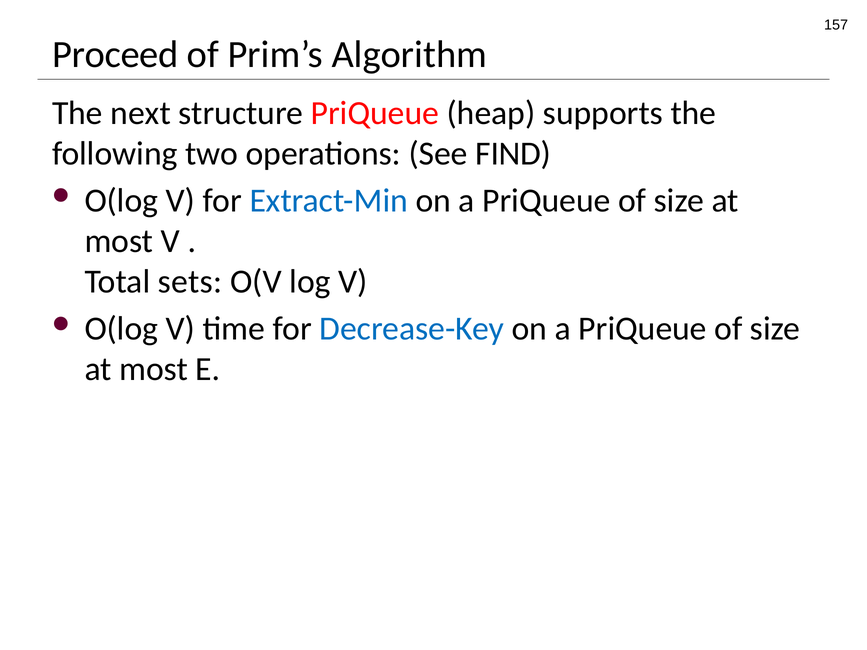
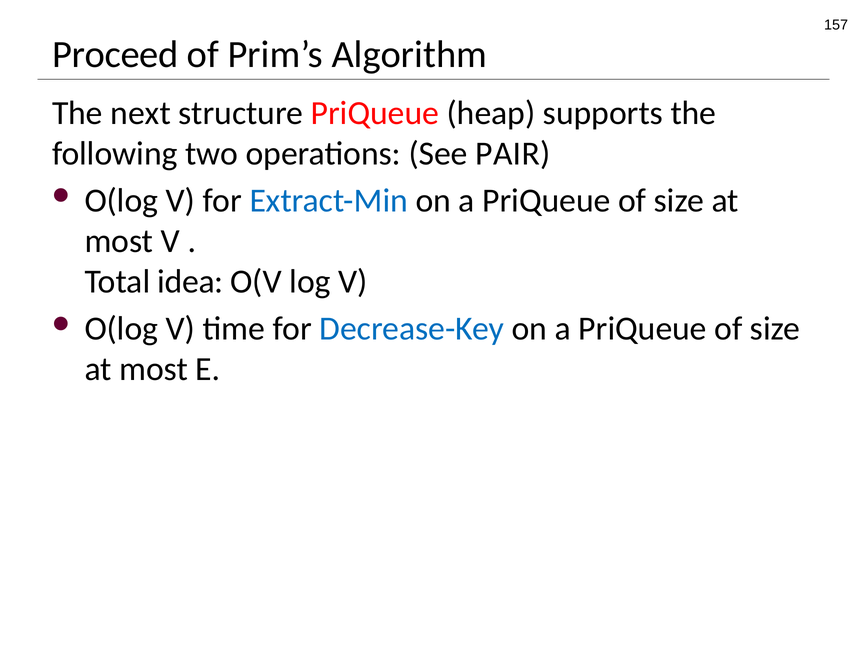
FIND: FIND -> PAIR (513, 153)
sets: sets -> idea (190, 282)
